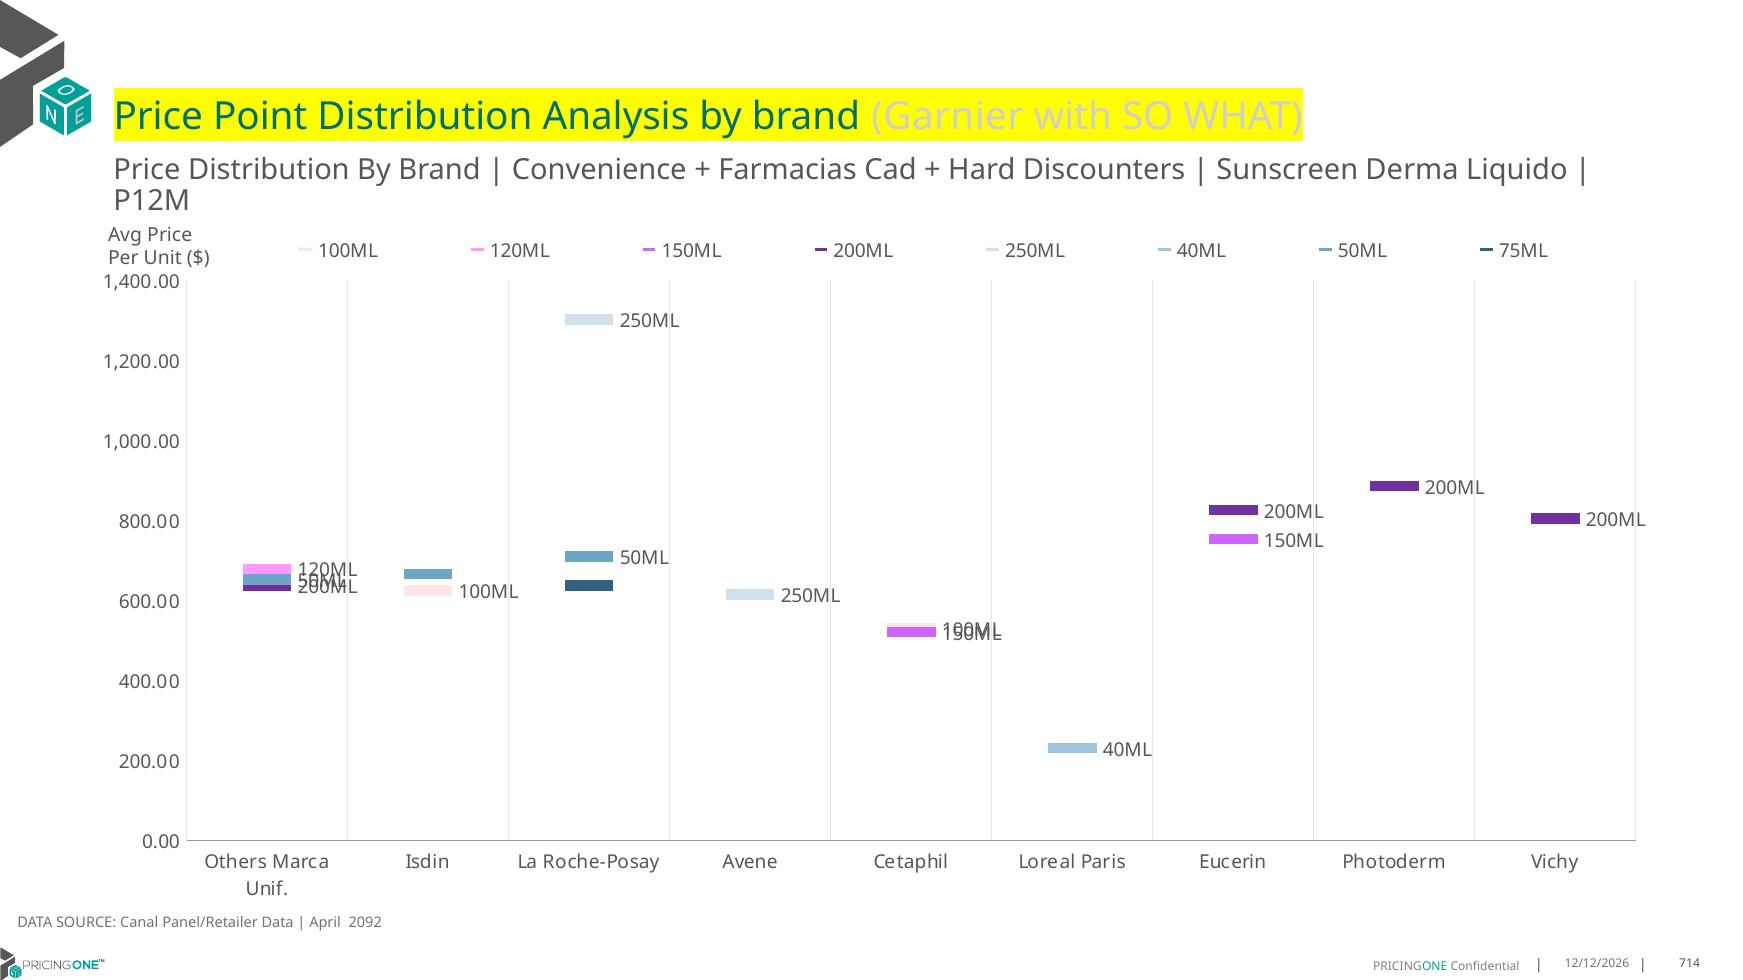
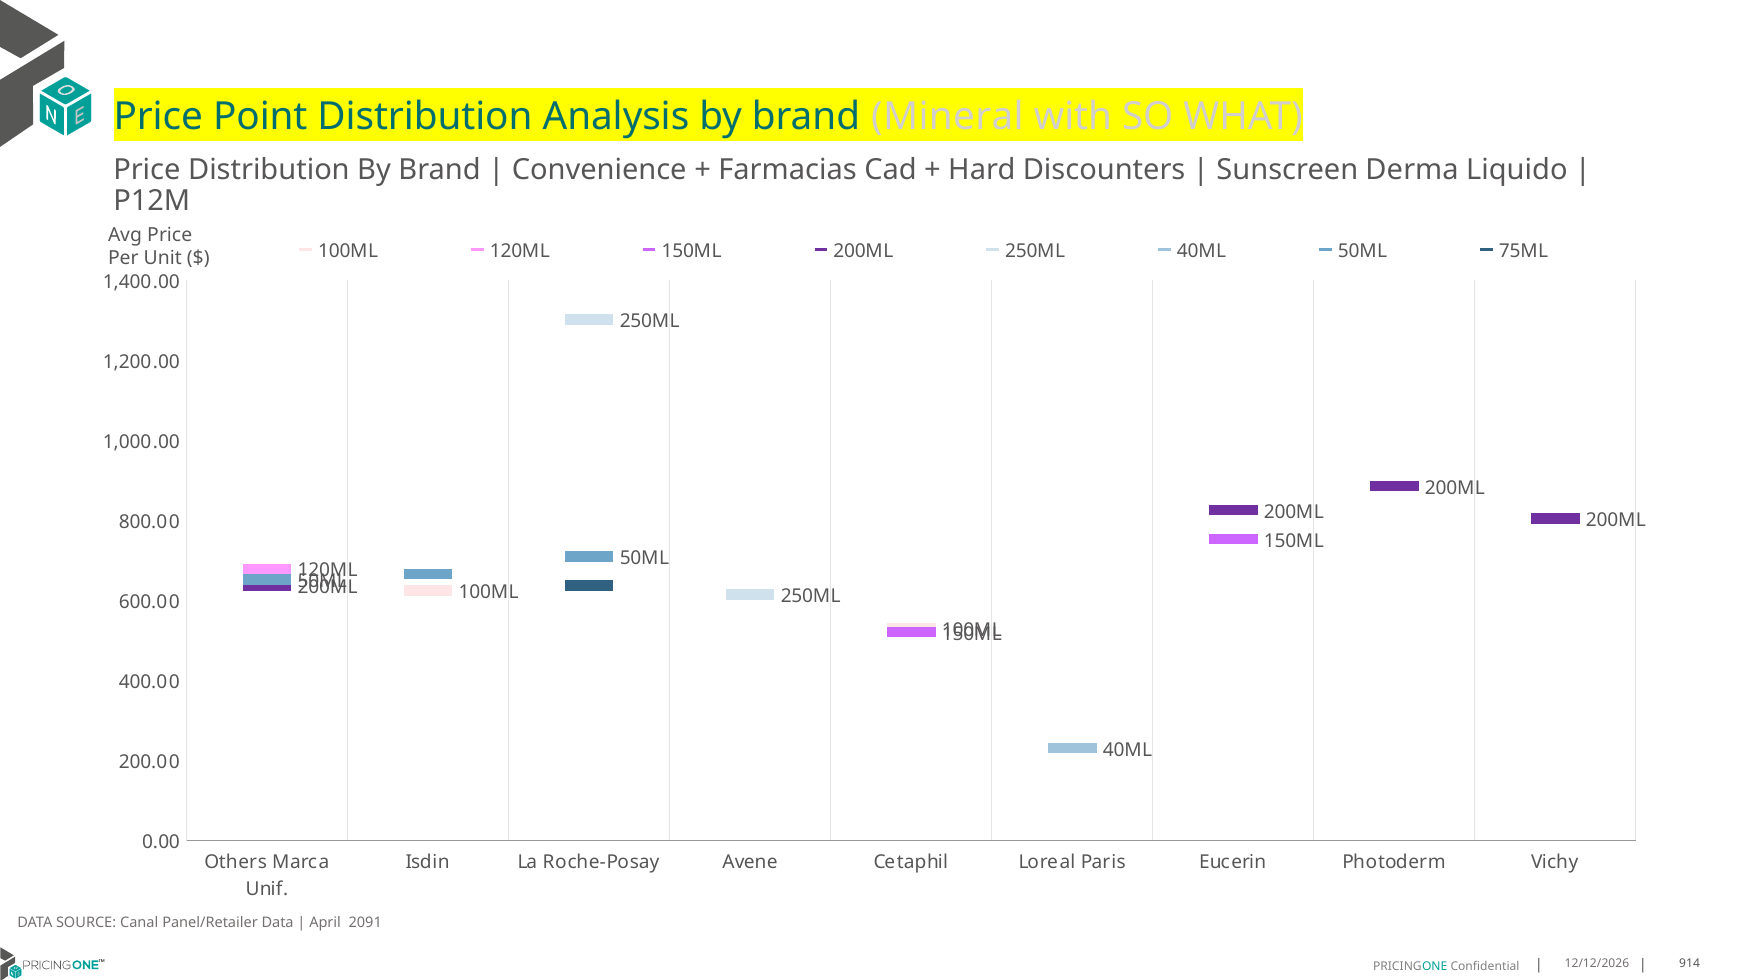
Garnier: Garnier -> Mineral (947, 117)
2092: 2092 -> 2091 (365, 923)
714: 714 -> 914 (1690, 964)
